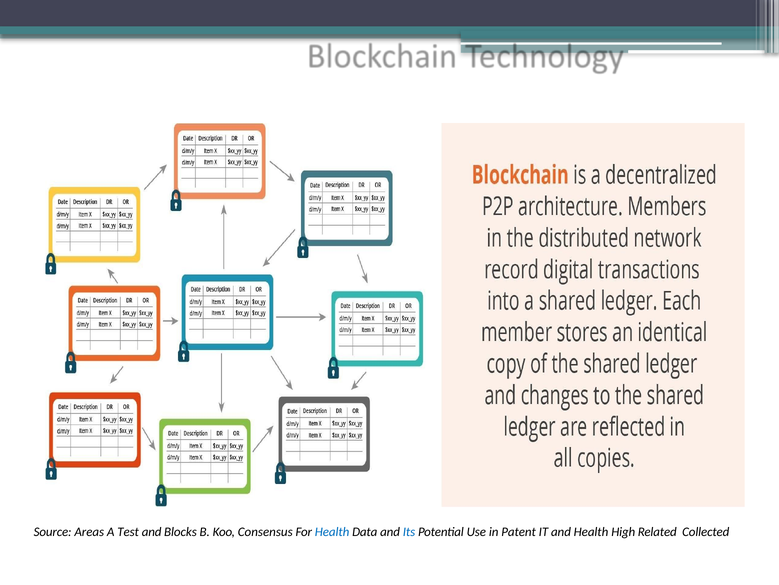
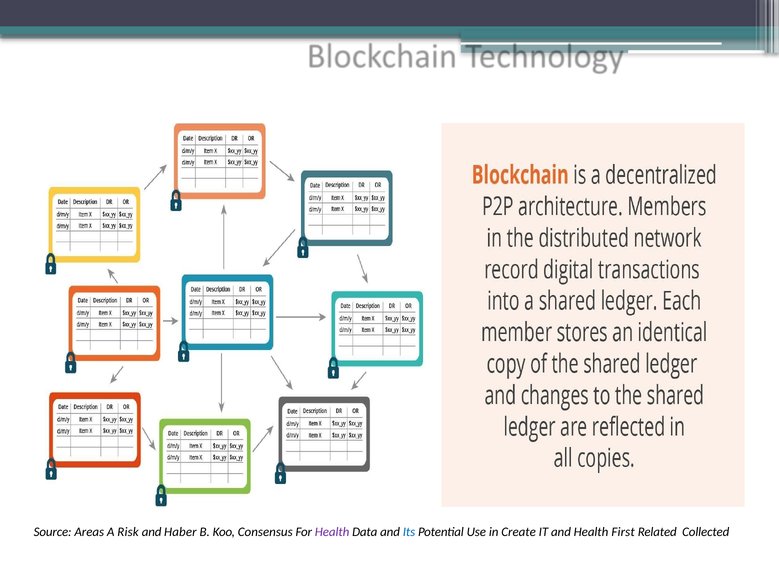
Test: Test -> Risk (128, 531)
Blocks: Blocks -> Haber (180, 531)
Health colour: blue -> purple (332, 531)
Patent: Patent -> Create (519, 531)
High: High -> First (623, 531)
